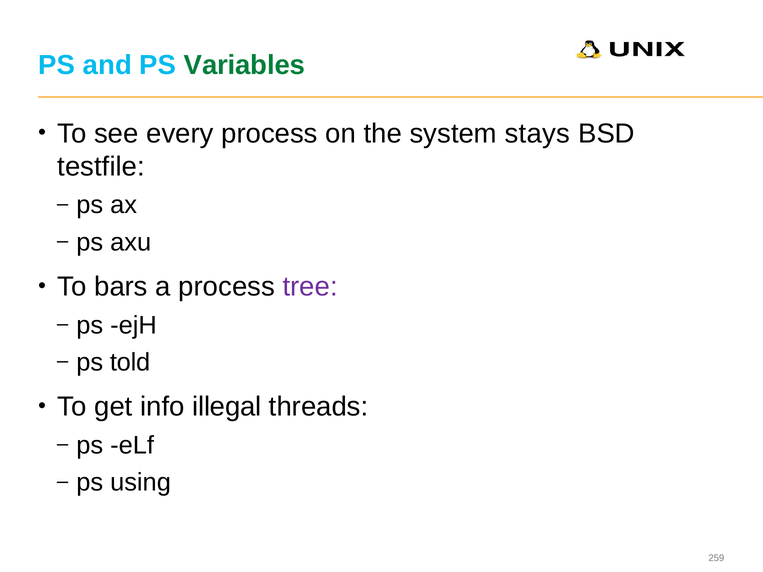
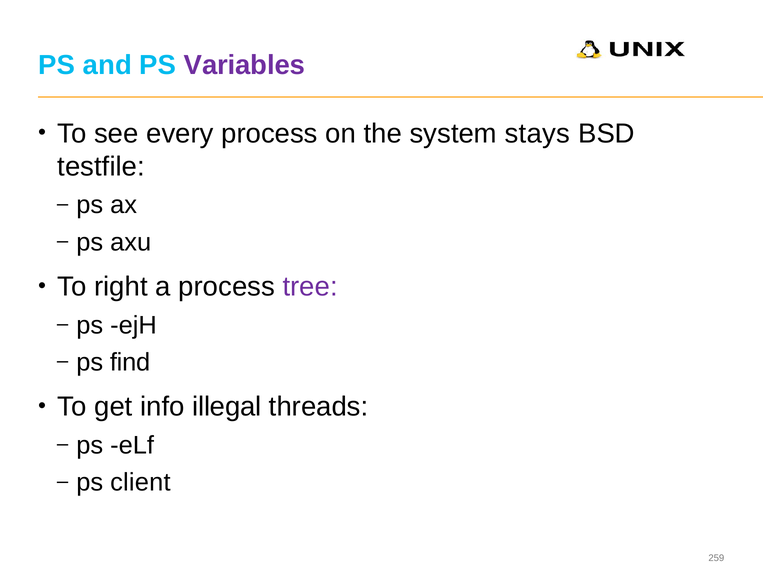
Variables colour: green -> purple (245, 65)
bars: bars -> right (121, 287)
told: told -> find (130, 362)
using: using -> client (140, 482)
